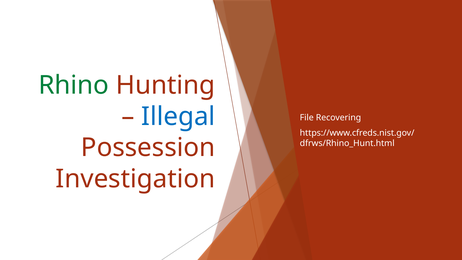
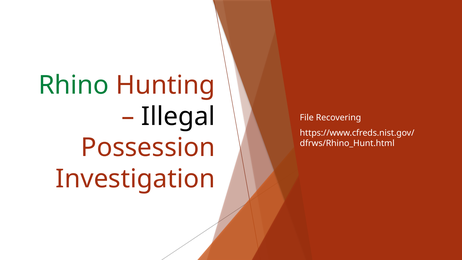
Illegal colour: blue -> black (178, 116)
